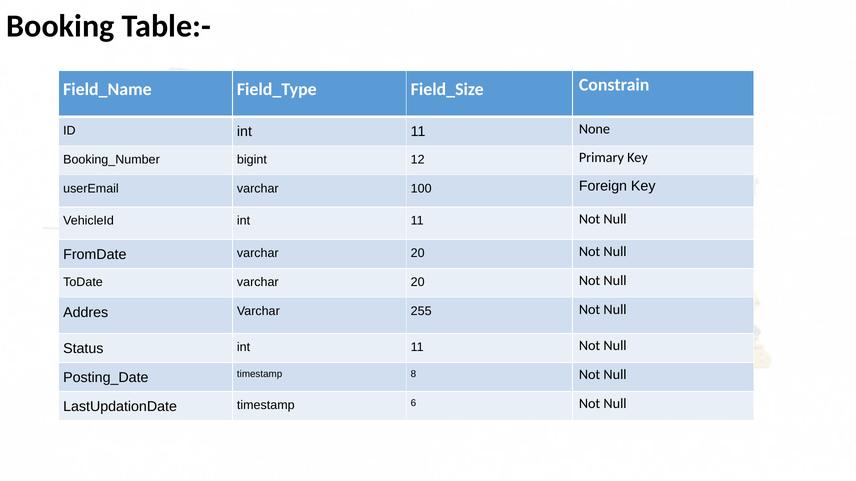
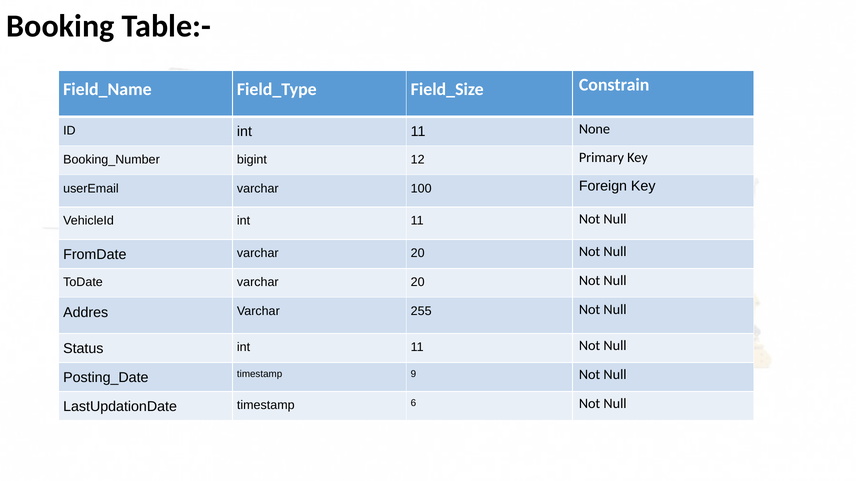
8: 8 -> 9 (413, 375)
